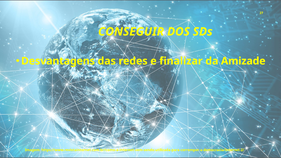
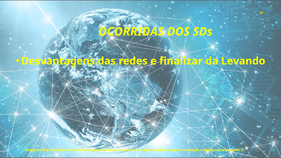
CONSEGUIR: CONSEGUIR -> OCORRIDAS (131, 32)
Amizade: Amizade -> Levando (243, 61)
